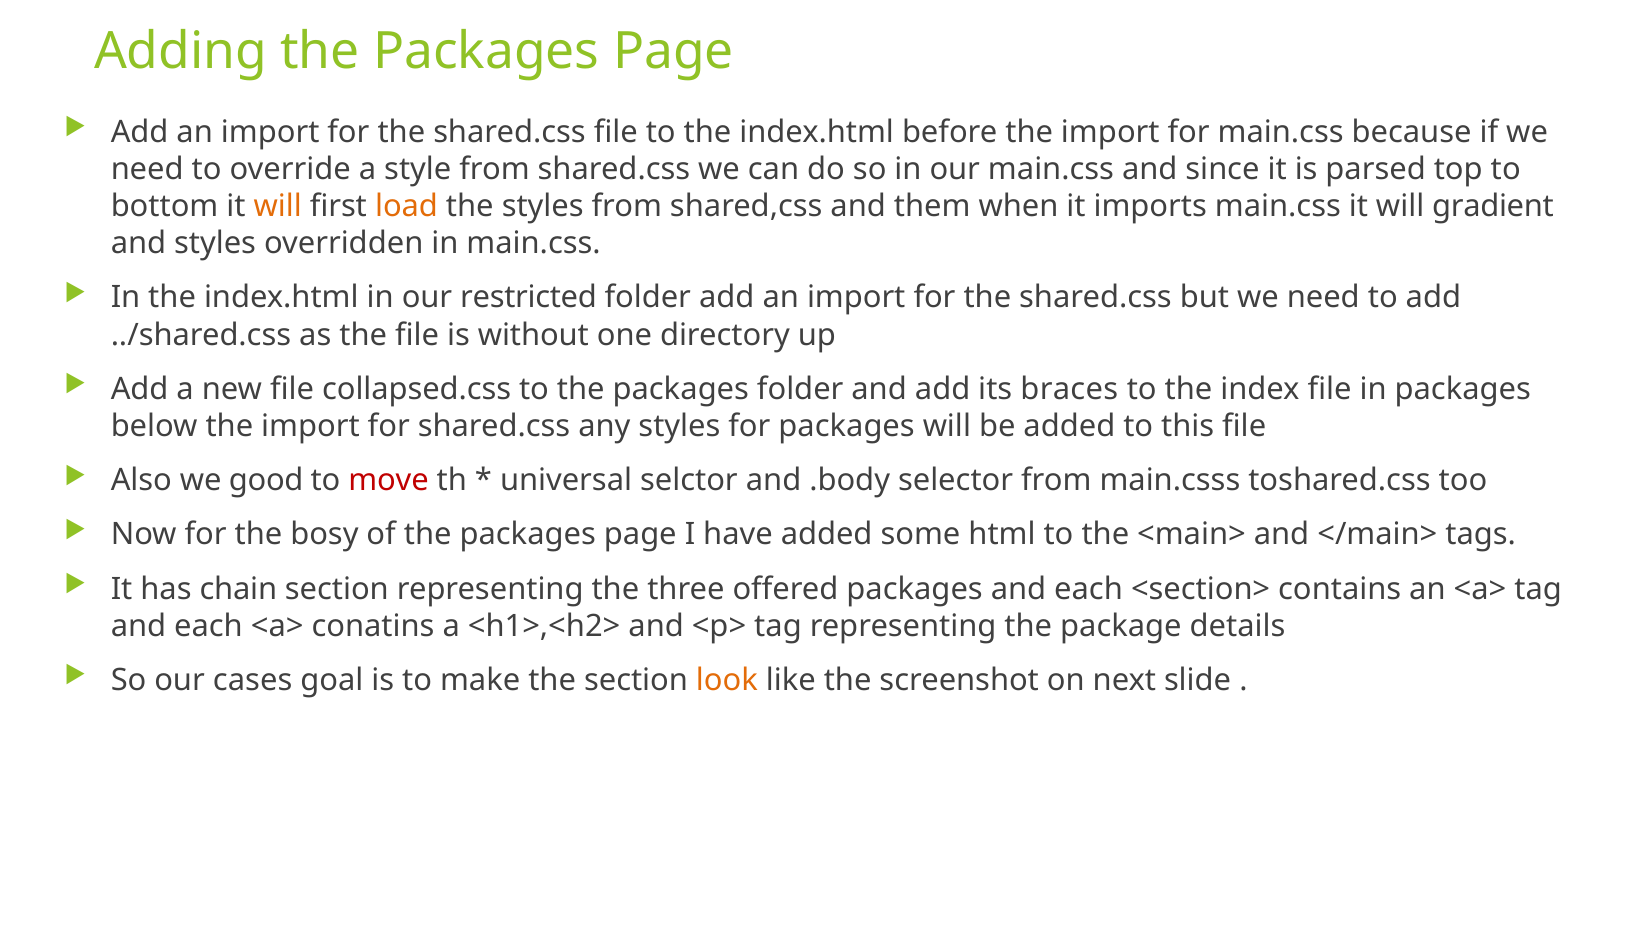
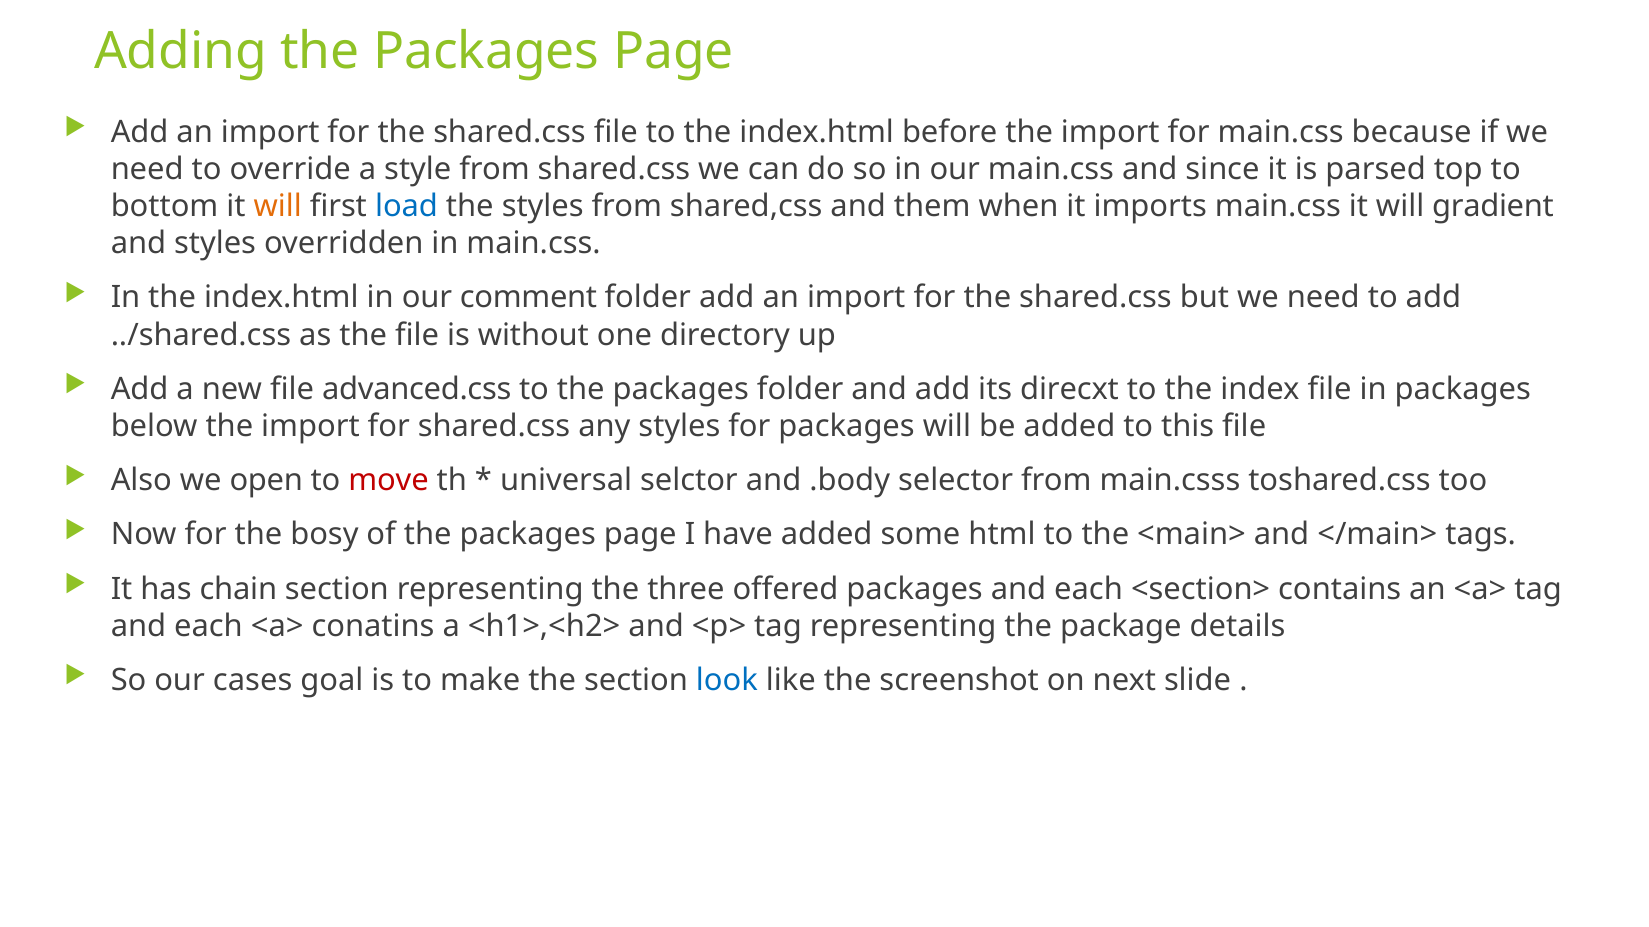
load colour: orange -> blue (407, 207)
restricted: restricted -> comment (529, 298)
collapsed.css: collapsed.css -> advanced.css (417, 389)
braces: braces -> direcxt (1070, 389)
good: good -> open (266, 481)
look colour: orange -> blue (727, 681)
